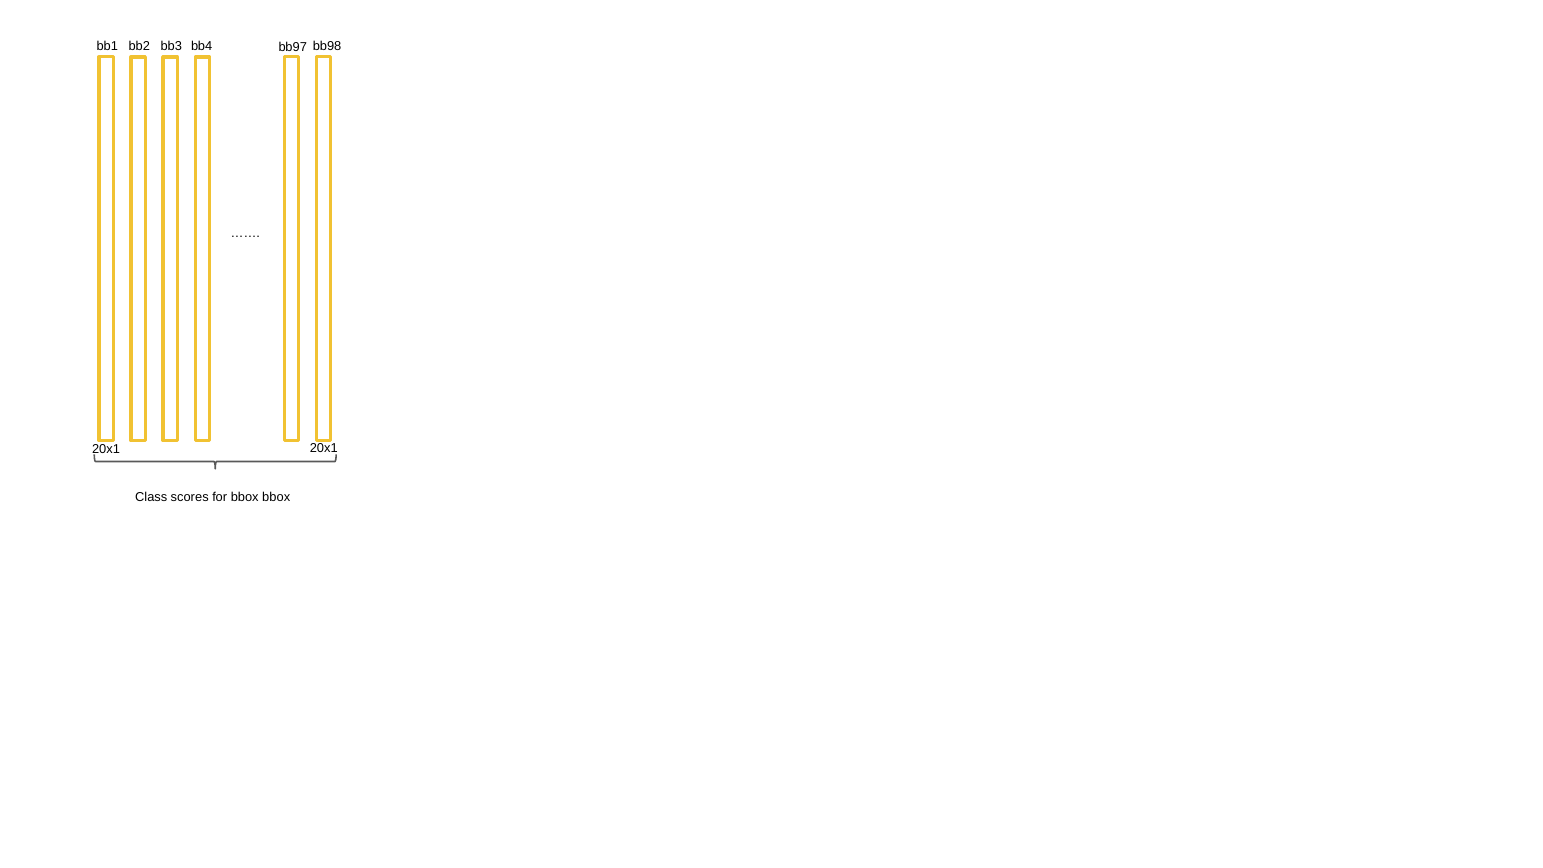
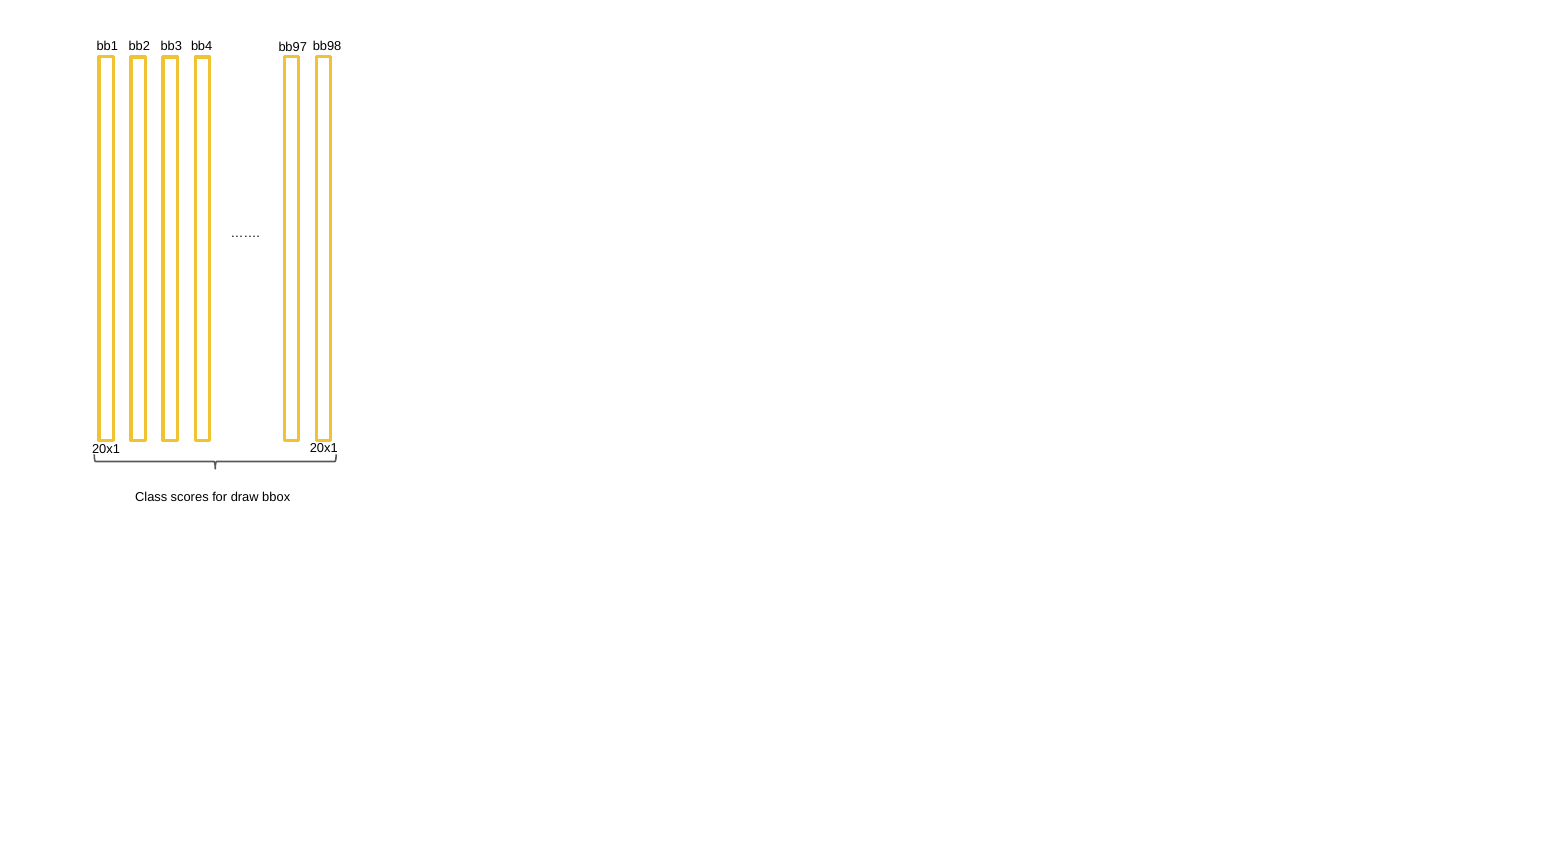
for bbox: bbox -> draw (245, 497)
